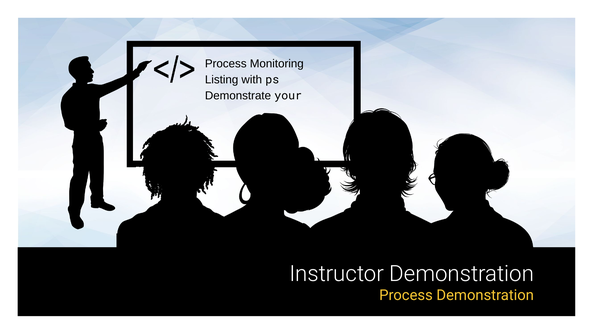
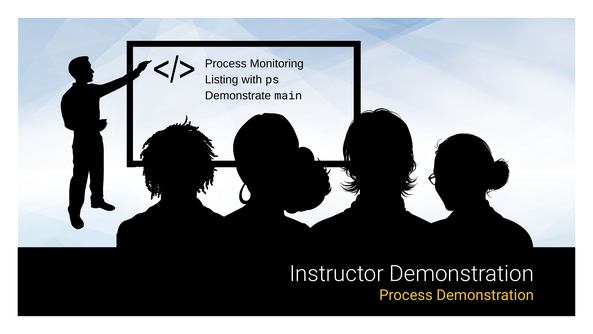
your: your -> main (288, 96)
